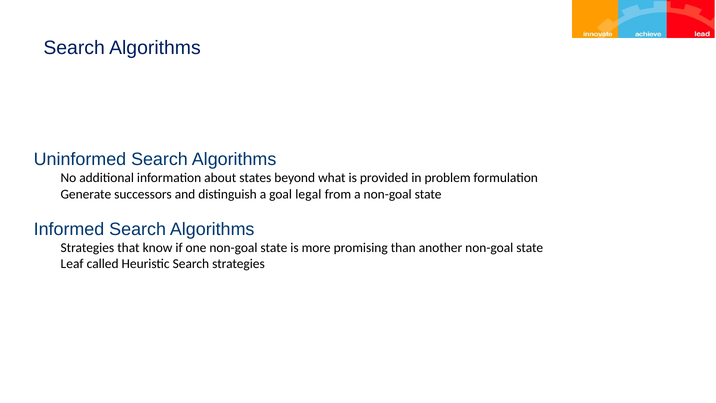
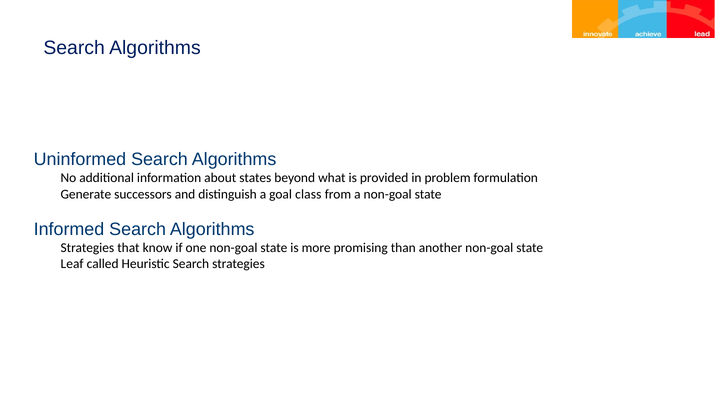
legal: legal -> class (308, 194)
